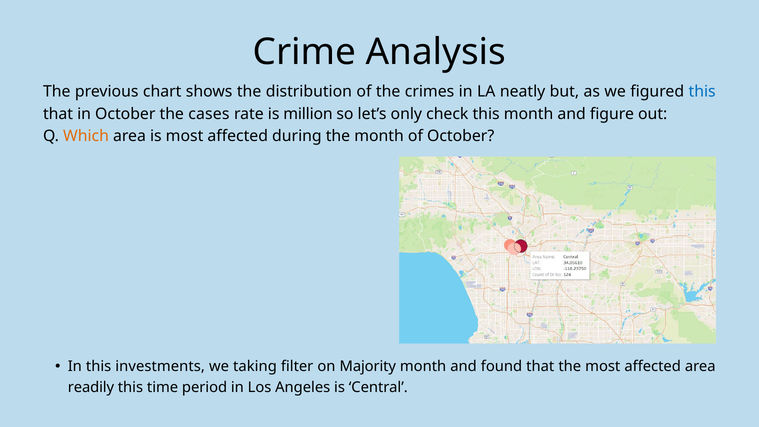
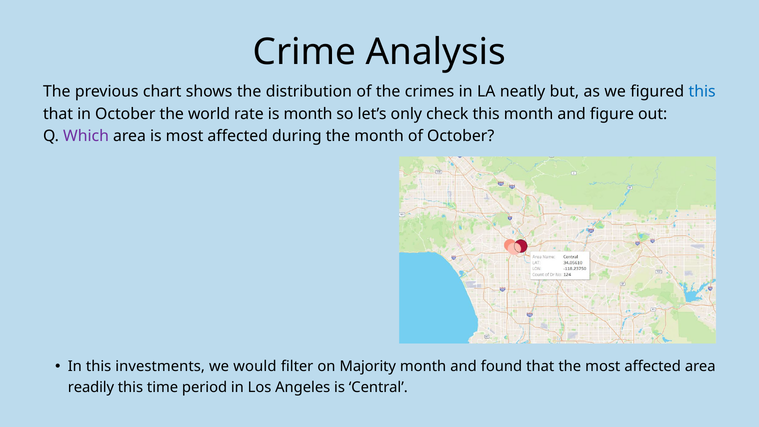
cases: cases -> world (209, 114)
is million: million -> month (308, 114)
Which colour: orange -> purple (86, 136)
taking: taking -> would (255, 367)
